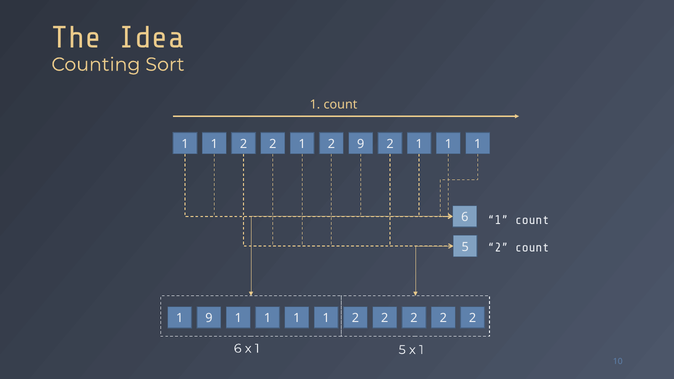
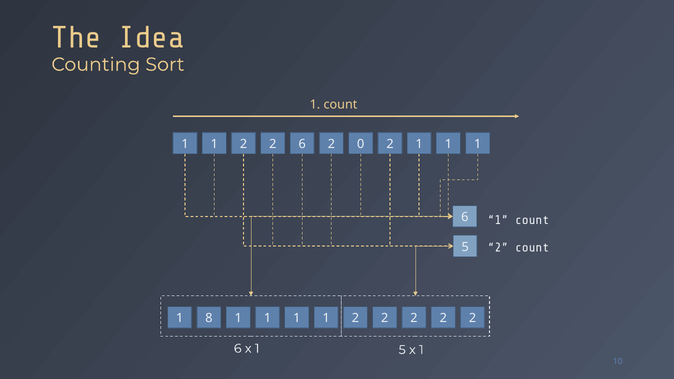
2 2 1: 1 -> 6 (302, 144)
2 9: 9 -> 0 (361, 144)
1 9: 9 -> 8 (209, 318)
